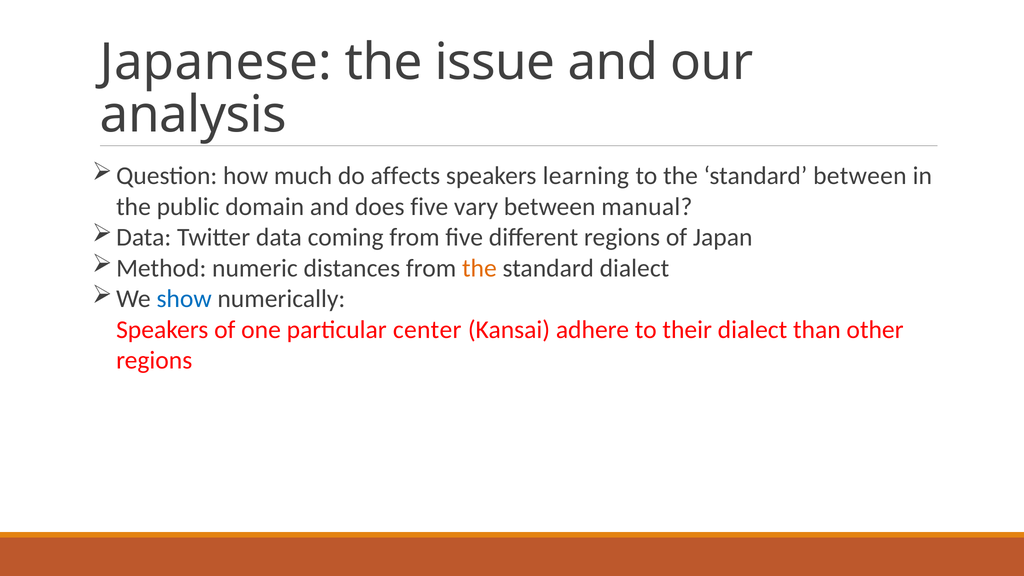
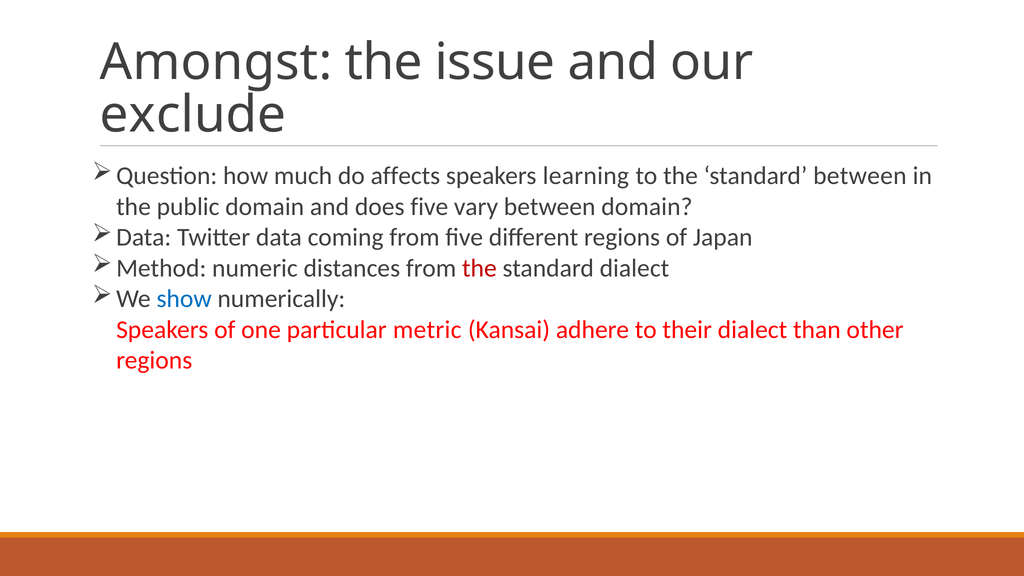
Japanese: Japanese -> Amongst (216, 63)
analysis: analysis -> exclude (193, 115)
between manual: manual -> domain (647, 207)
the colour: orange -> red (479, 268)
center: center -> metric (427, 330)
